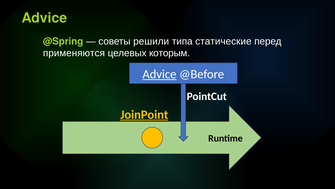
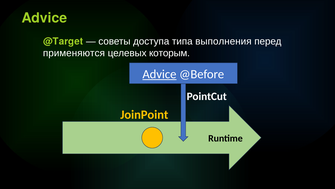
@Spring: @Spring -> @Target (63, 41)
решили: решили -> доступа (151, 41)
статические: статические -> выполнения (223, 41)
JoinPoint underline: present -> none (144, 114)
